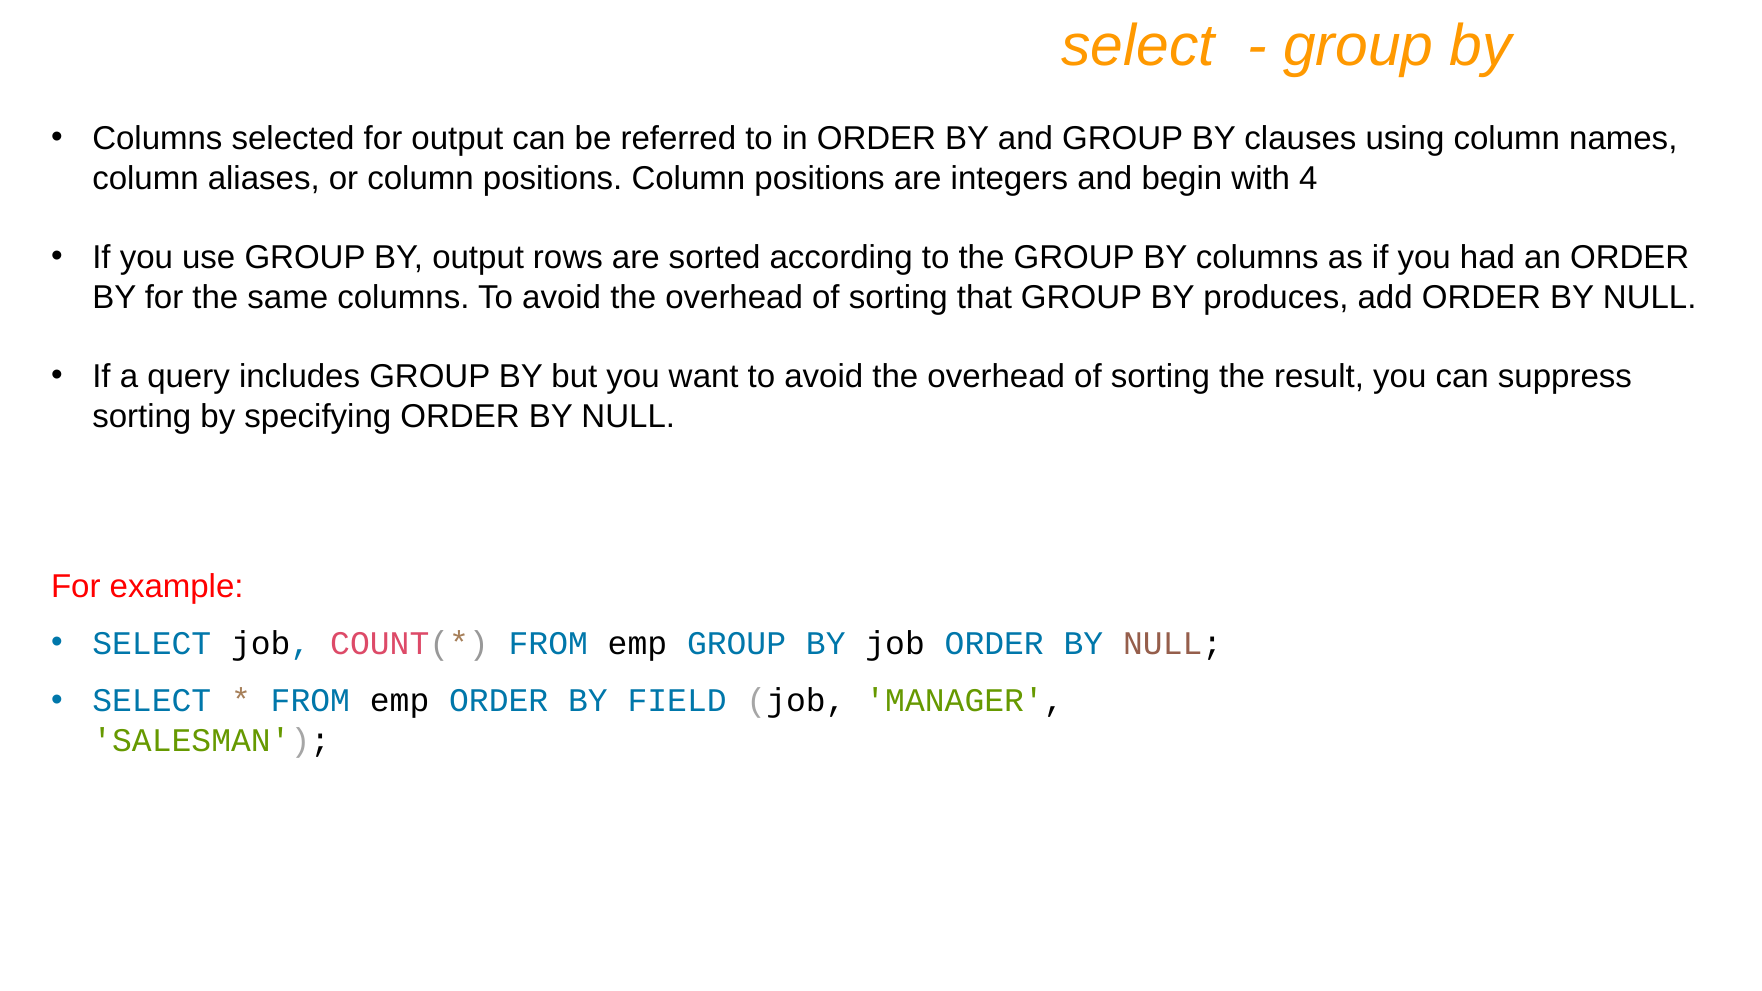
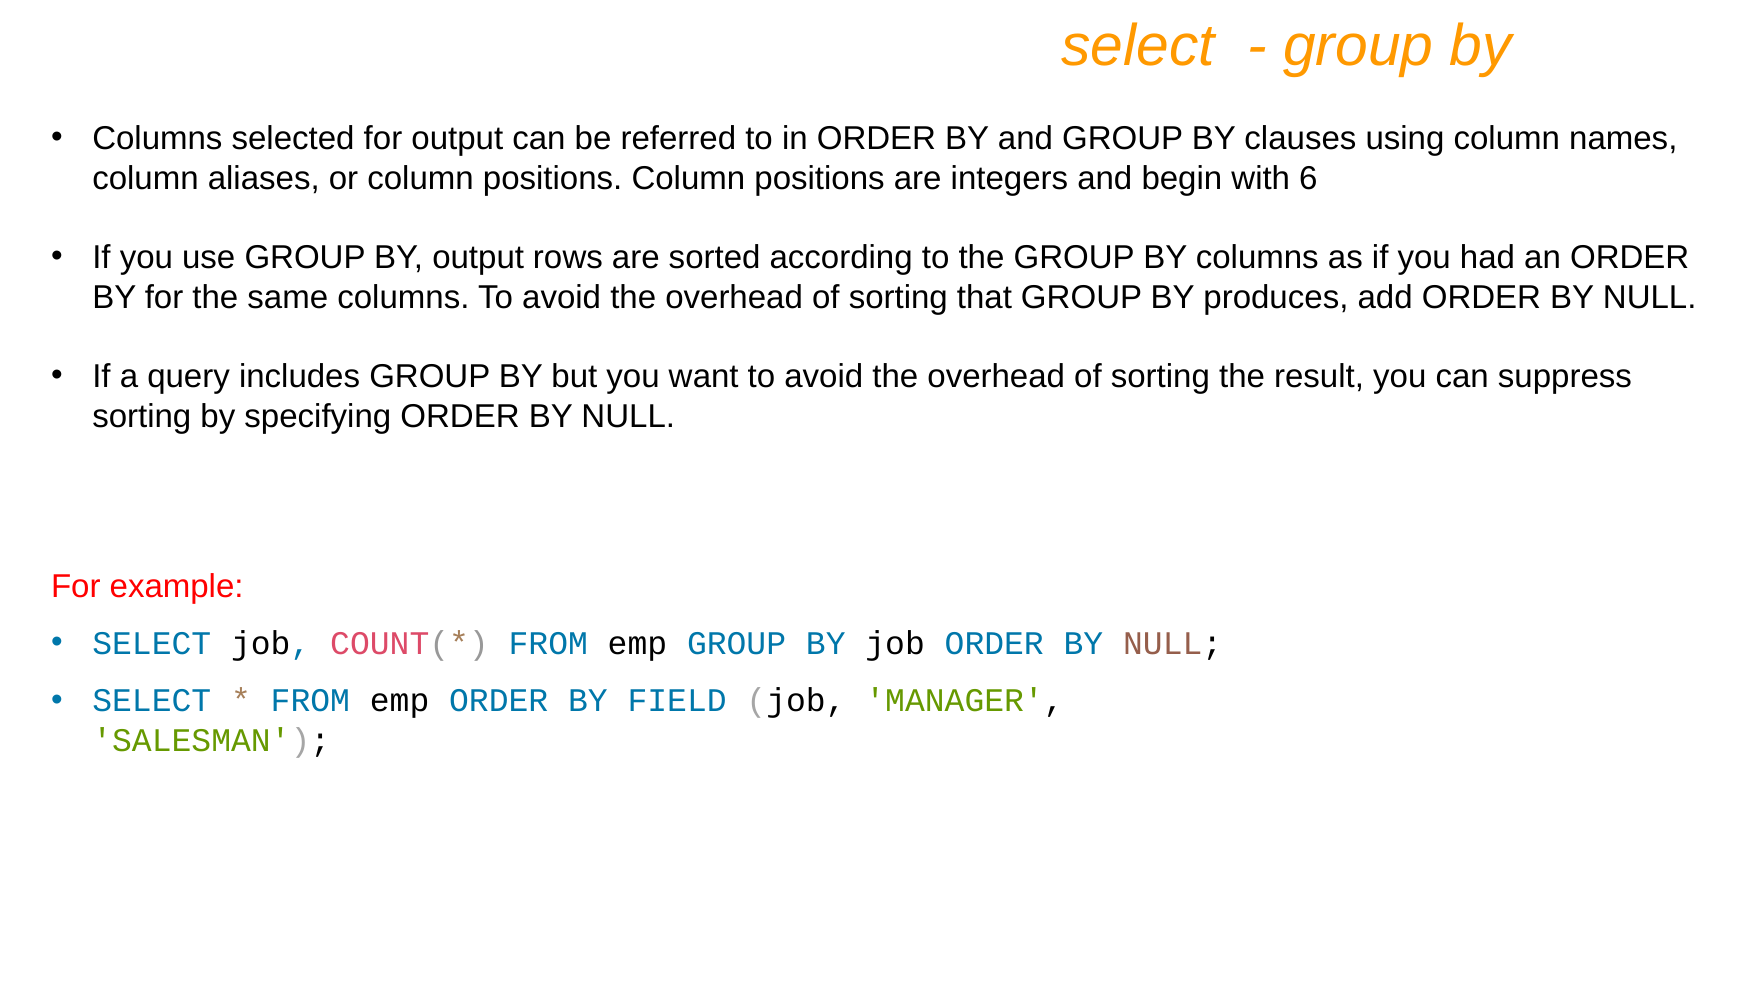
4: 4 -> 6 (1308, 178)
